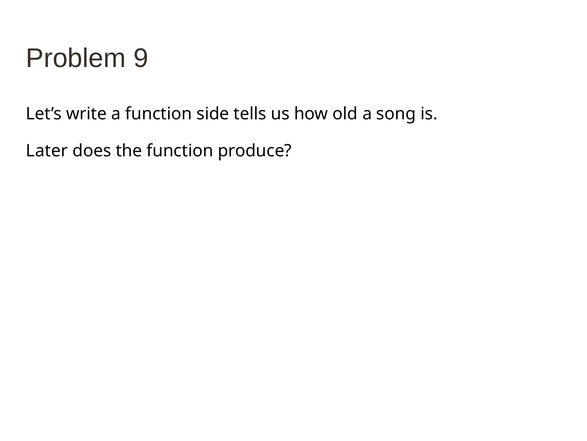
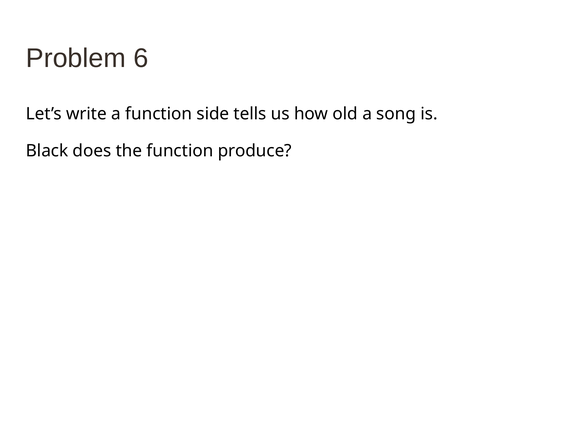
9: 9 -> 6 (141, 58)
Later: Later -> Black (47, 151)
